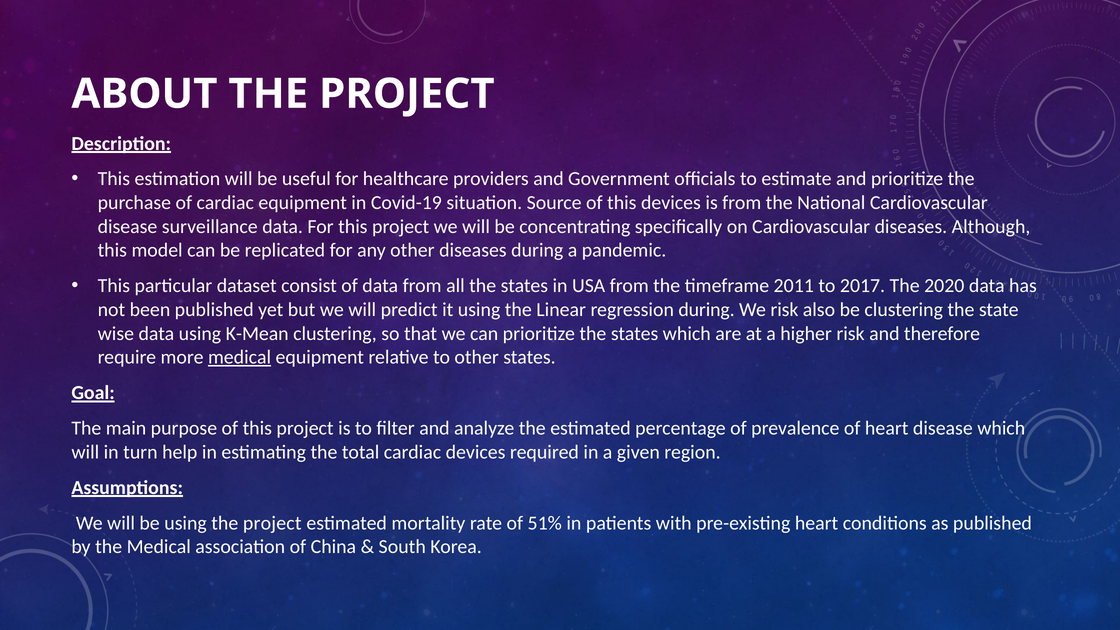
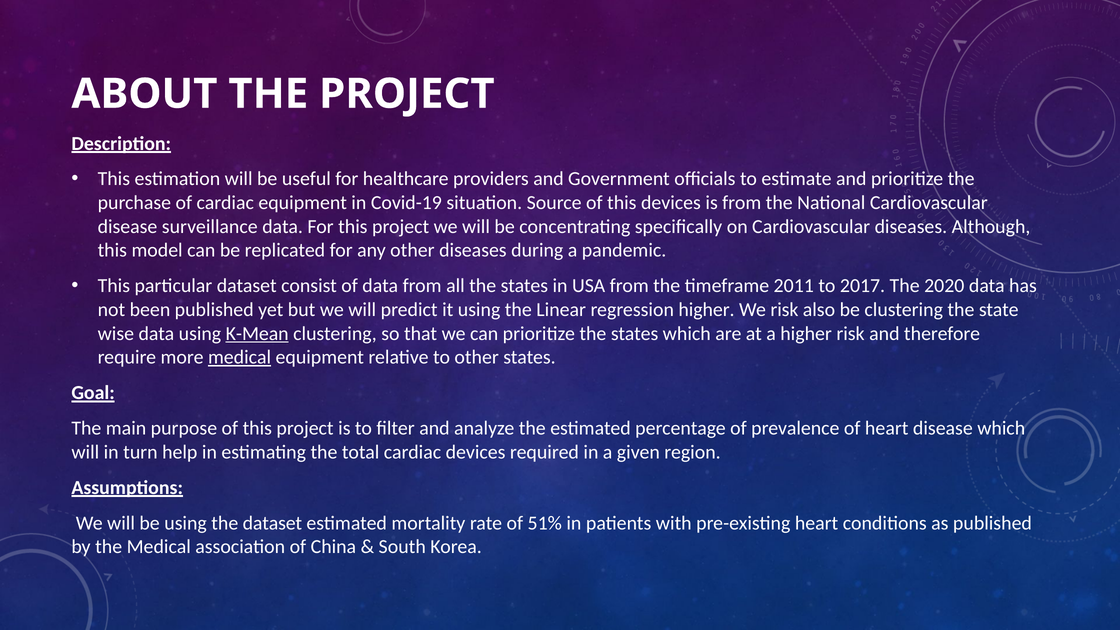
regression during: during -> higher (707, 310)
K-Mean underline: none -> present (257, 333)
using the project: project -> dataset (272, 523)
